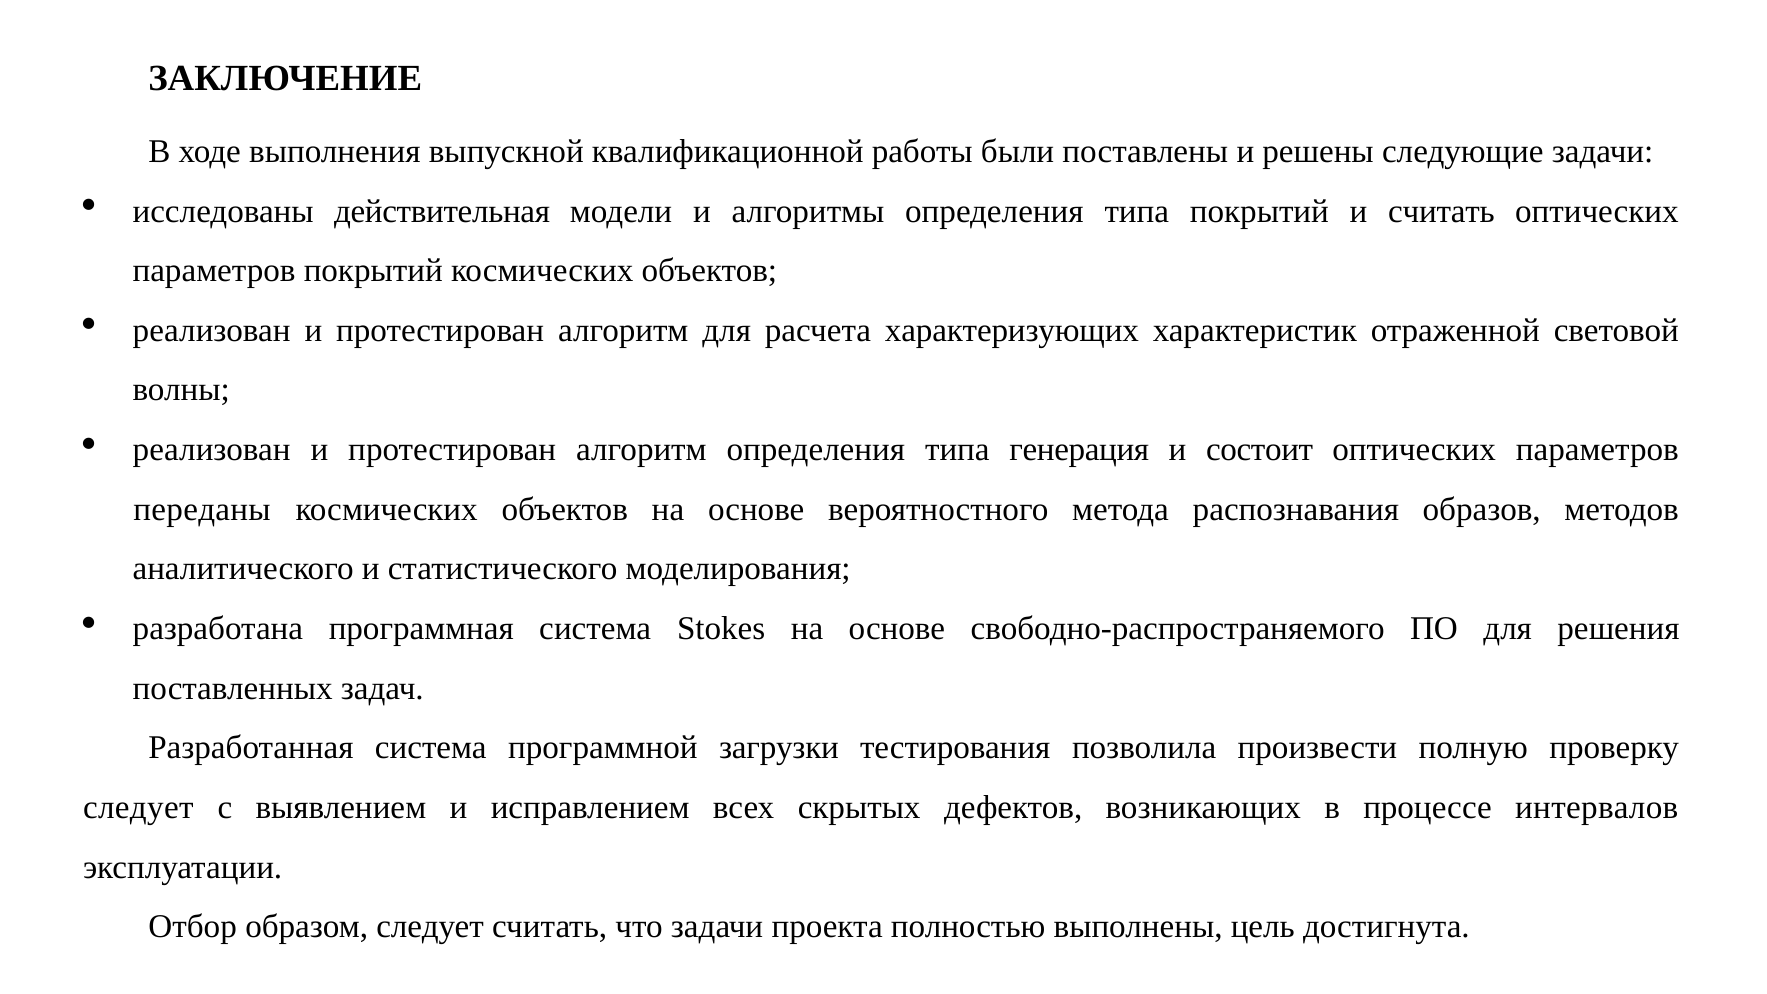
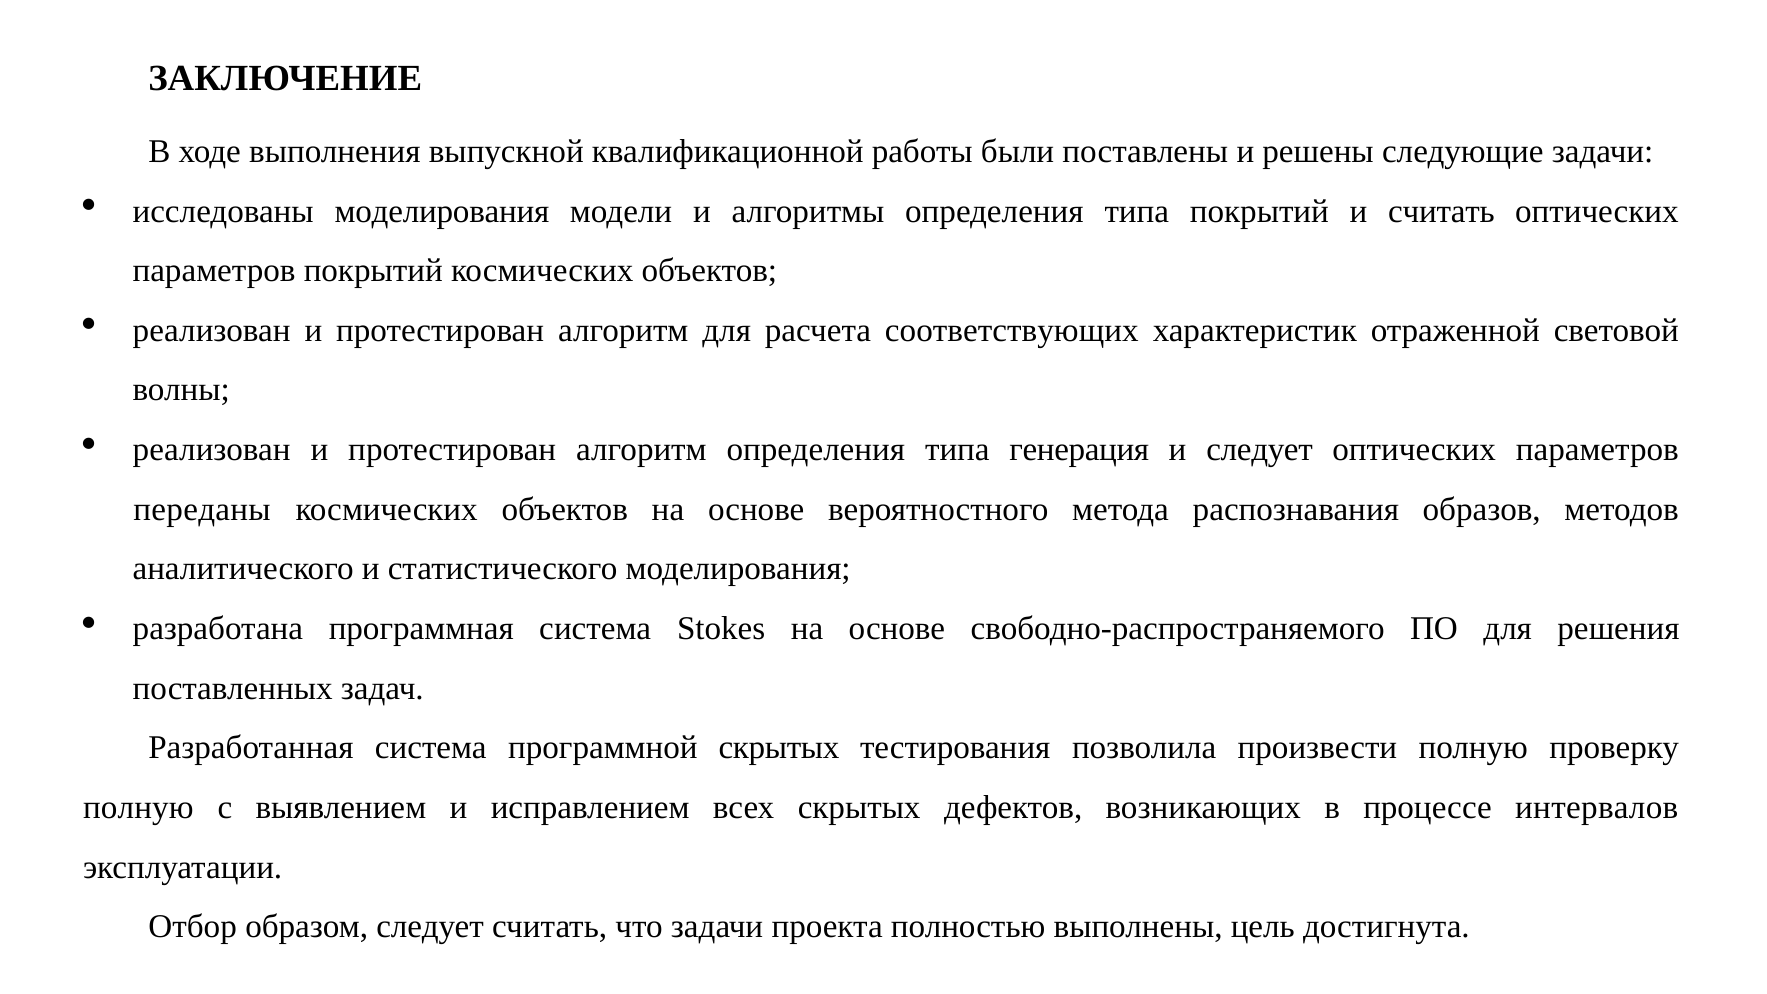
исследованы действительная: действительная -> моделирования (442, 211)
характеризующих: характеризующих -> соответствующих (1012, 330)
и состоит: состоит -> следует (1260, 450)
программной загрузки: загрузки -> скрытых (779, 748)
следует: следует -> полную (138, 807)
